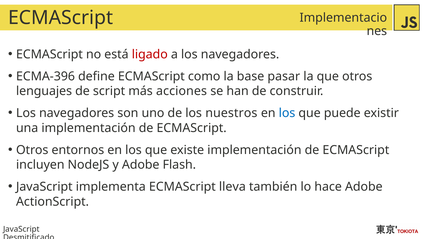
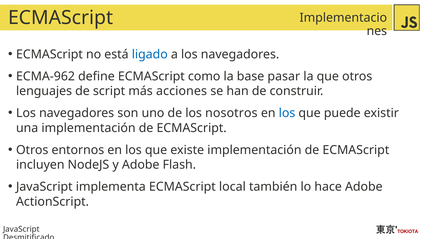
ligado colour: red -> blue (150, 54)
ECMA-396: ECMA-396 -> ECMA-962 (46, 76)
nuestros: nuestros -> nosotros (231, 113)
lleva: lleva -> local (232, 186)
